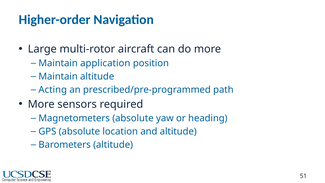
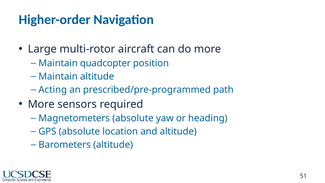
application: application -> quadcopter (105, 63)
